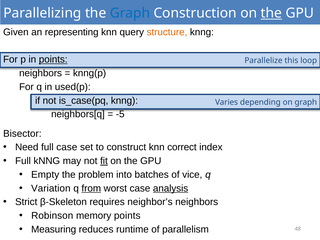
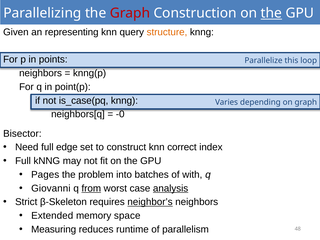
Graph colour: blue -> red (130, 13)
points underline: present -> none (53, 59)
used(p: used(p -> point(p (73, 87)
-5: -5 -> -0 (120, 114)
full case: case -> edge (67, 147)
fit underline: present -> none (104, 161)
Empty: Empty -> Pages (45, 175)
vice: vice -> with (192, 175)
Variation: Variation -> Giovanni (51, 188)
neighbor’s underline: none -> present (150, 202)
Robinson: Robinson -> Extended (52, 216)
memory points: points -> space (127, 216)
